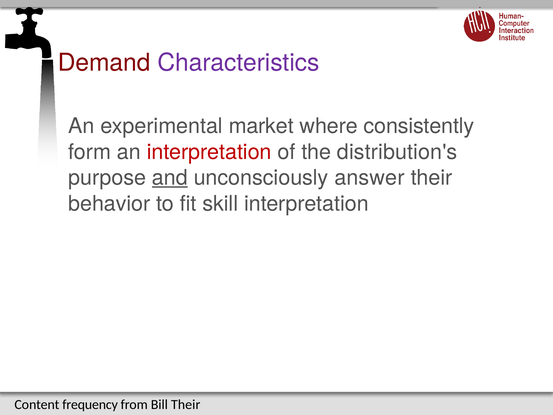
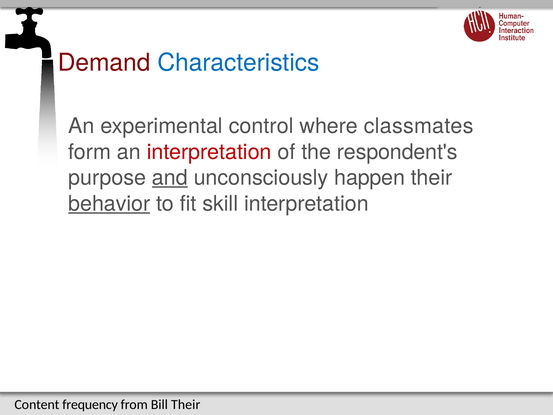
Characteristics colour: purple -> blue (238, 63)
market: market -> control (261, 126)
consistently: consistently -> classmates (419, 126)
distribution's: distribution's -> respondent's (397, 152)
answer: answer -> happen (370, 178)
behavior underline: none -> present (109, 204)
